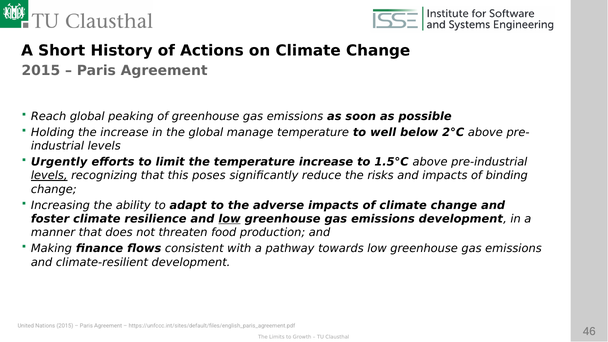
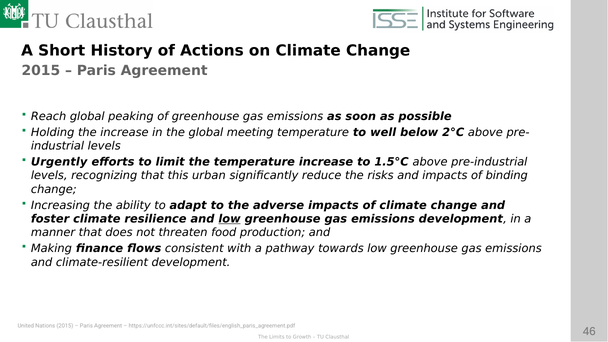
manage: manage -> meeting (250, 132)
levels underline: present -> none (49, 176)
poses: poses -> urban (209, 176)
